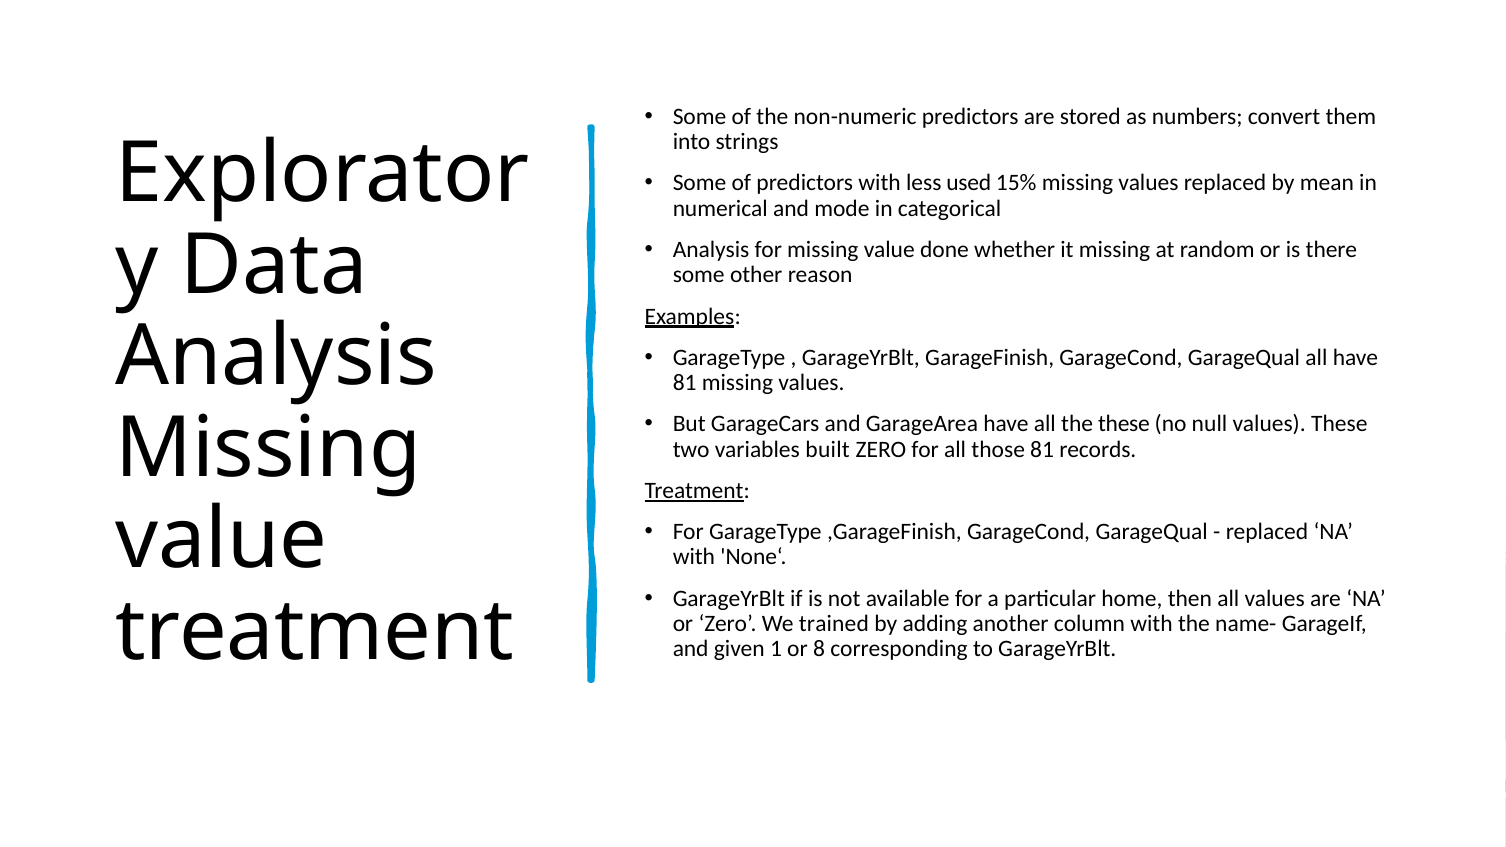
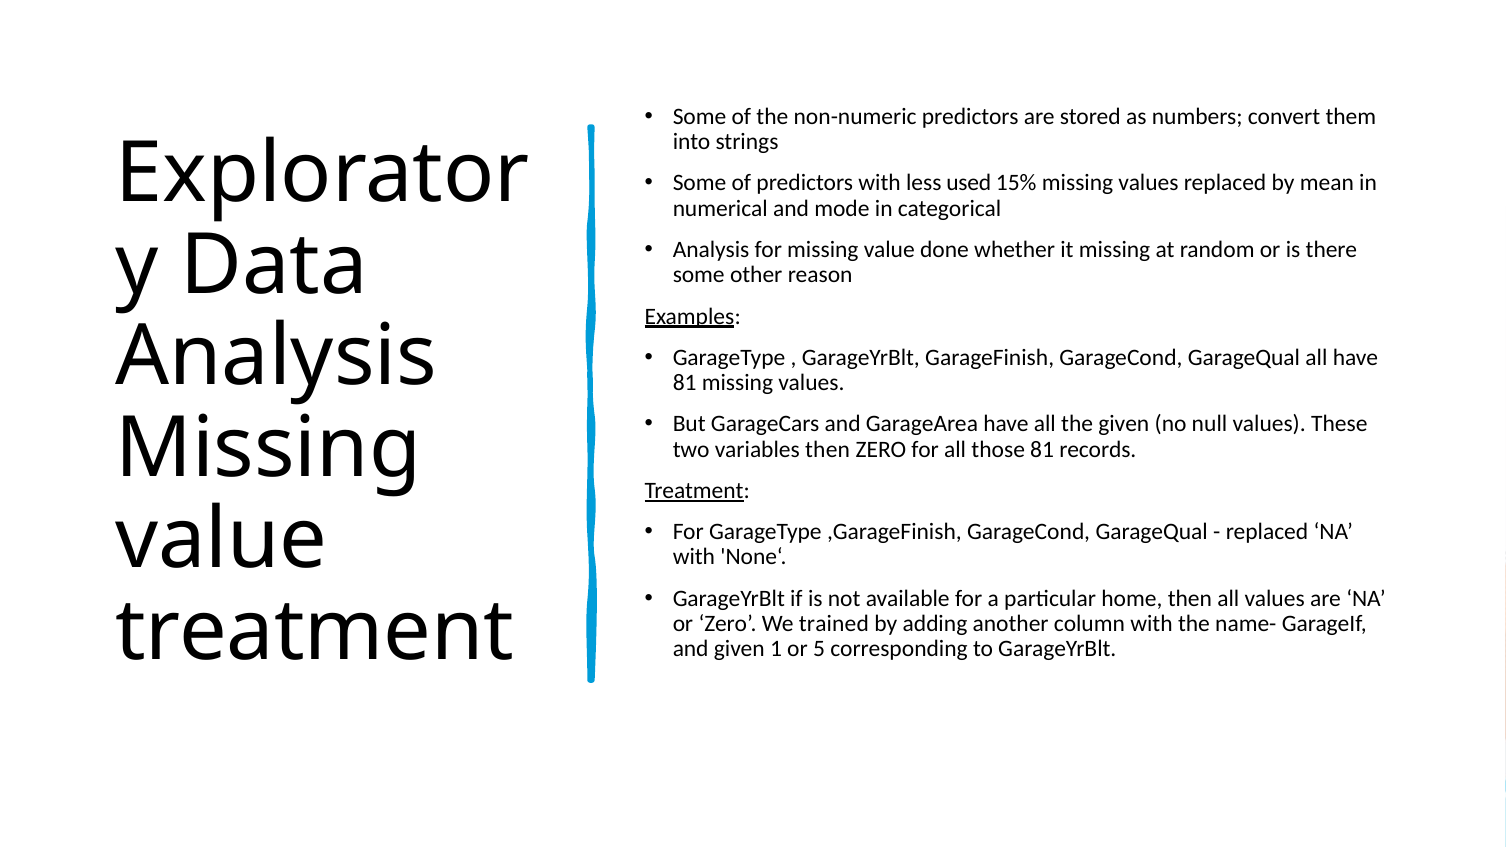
the these: these -> given (1124, 424)
variables built: built -> then (828, 450)
8: 8 -> 5 (819, 649)
